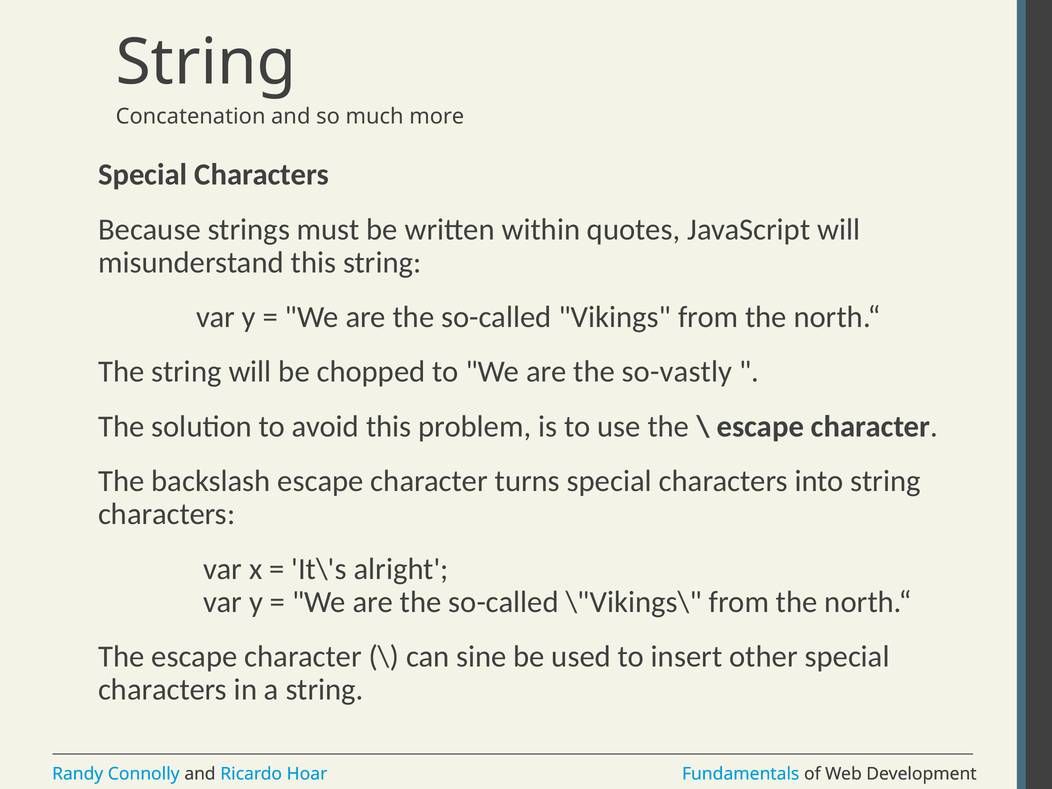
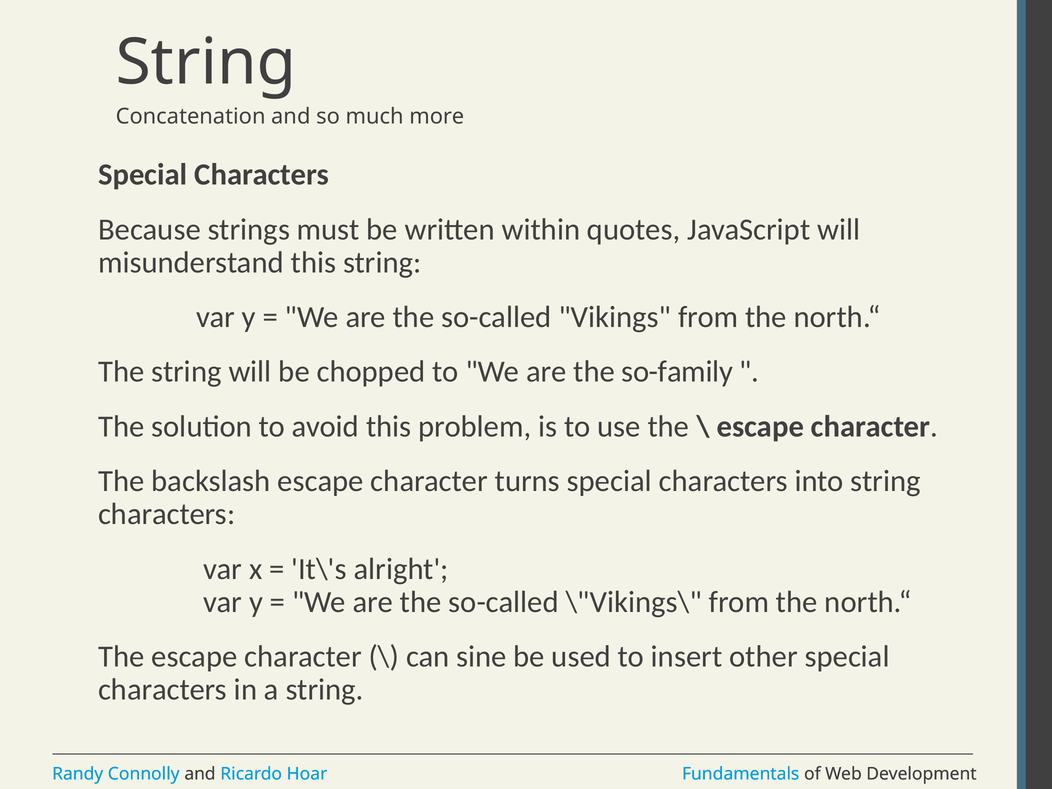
so-vastly: so-vastly -> so-family (677, 372)
